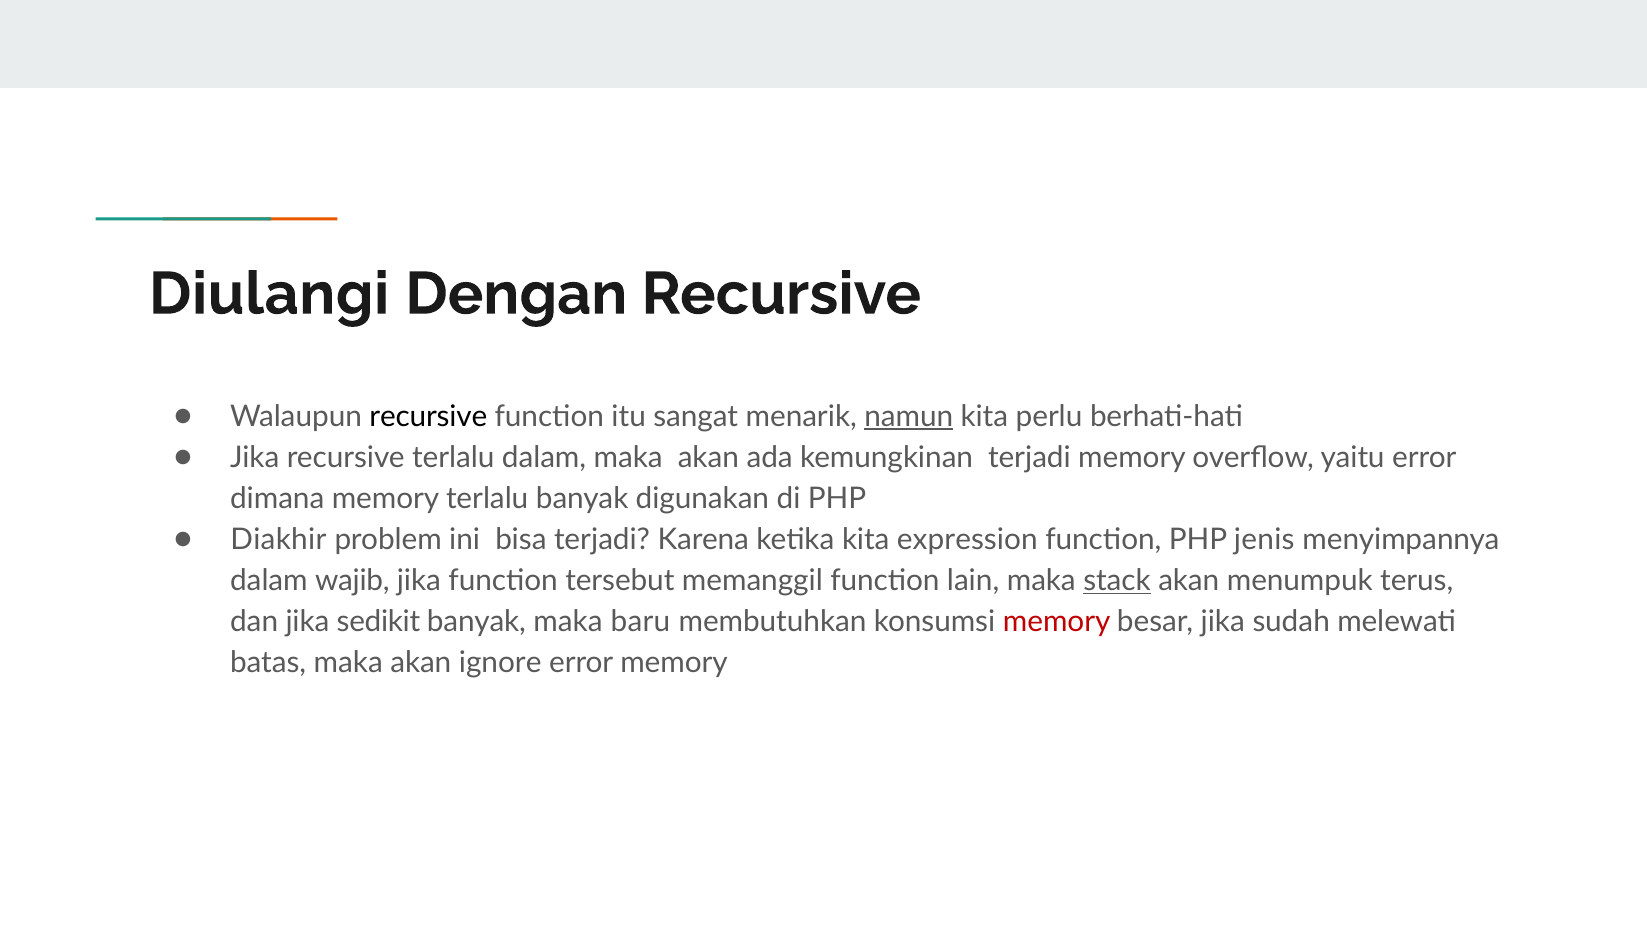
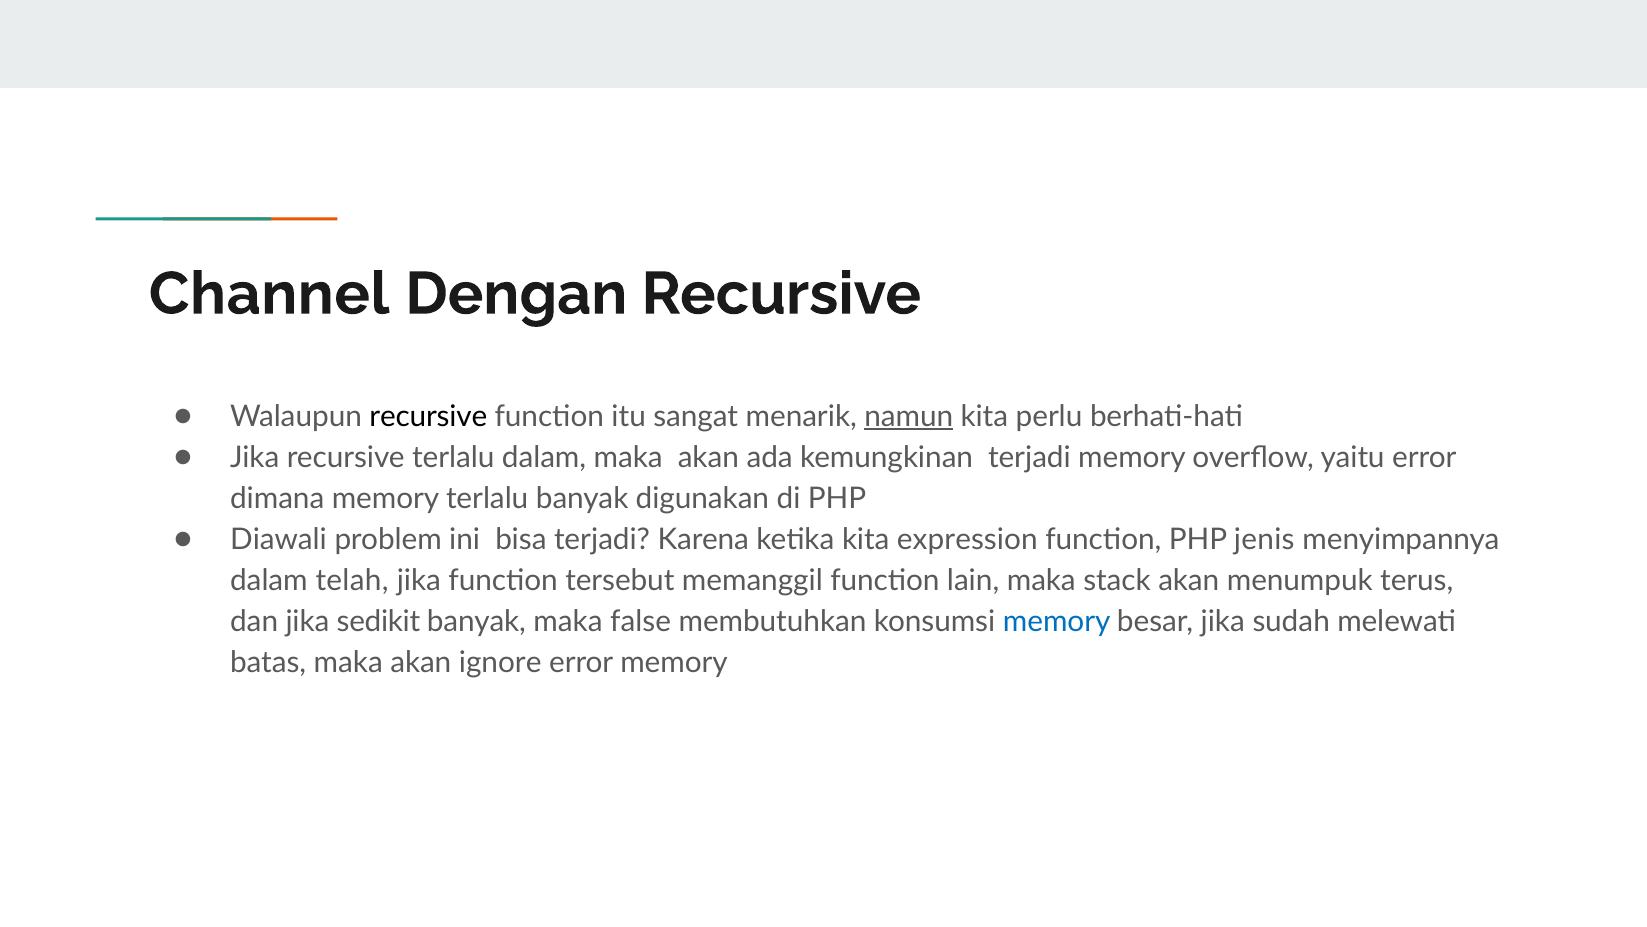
Diulangi: Diulangi -> Channel (269, 294)
Diakhir: Diakhir -> Diawali (279, 539)
wajib: wajib -> telah (352, 580)
stack underline: present -> none (1117, 580)
baru: baru -> false (641, 621)
memory colour: red -> blue (1057, 621)
